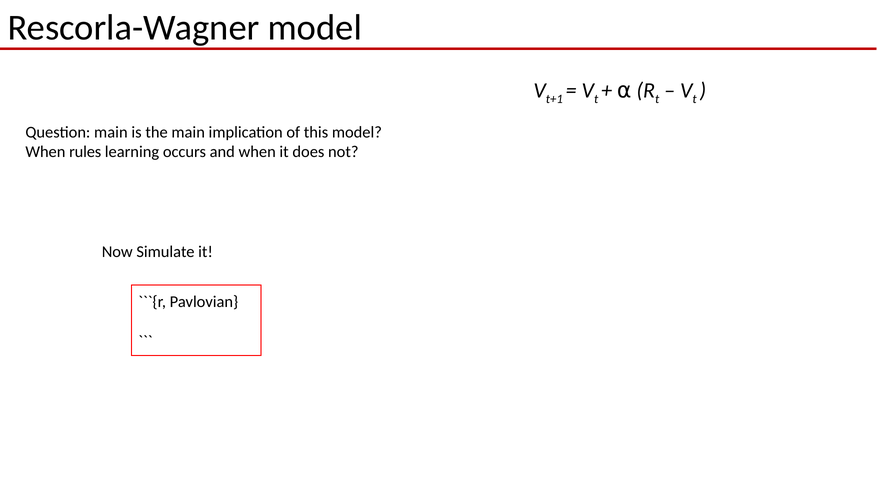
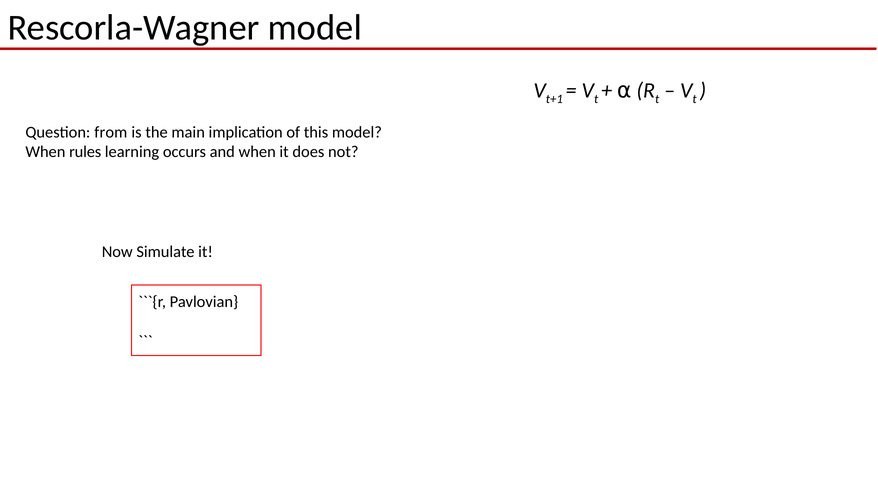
Question main: main -> from (111, 132)
